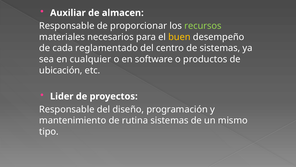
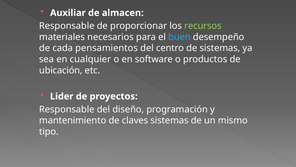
buen colour: yellow -> light blue (179, 37)
reglamentado: reglamentado -> pensamientos (107, 48)
rutina: rutina -> claves (135, 120)
